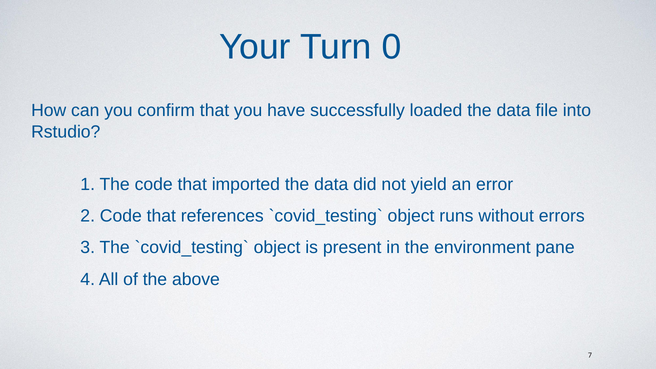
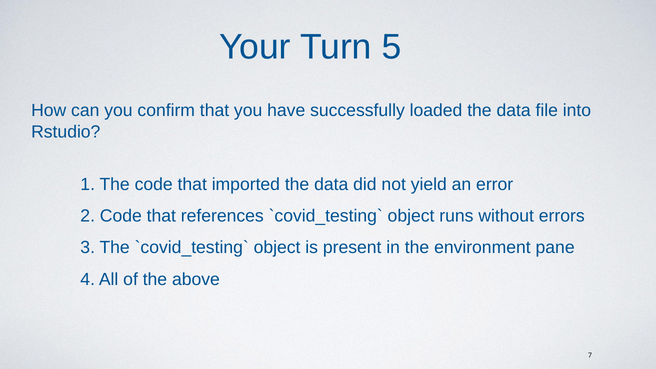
0: 0 -> 5 (391, 47)
